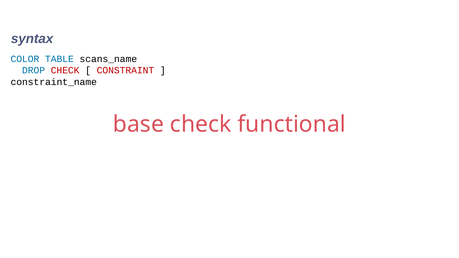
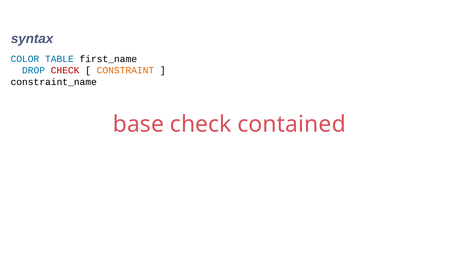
scans_name: scans_name -> first_name (108, 59)
CONSTRAINT colour: red -> orange (125, 71)
functional: functional -> contained (292, 124)
